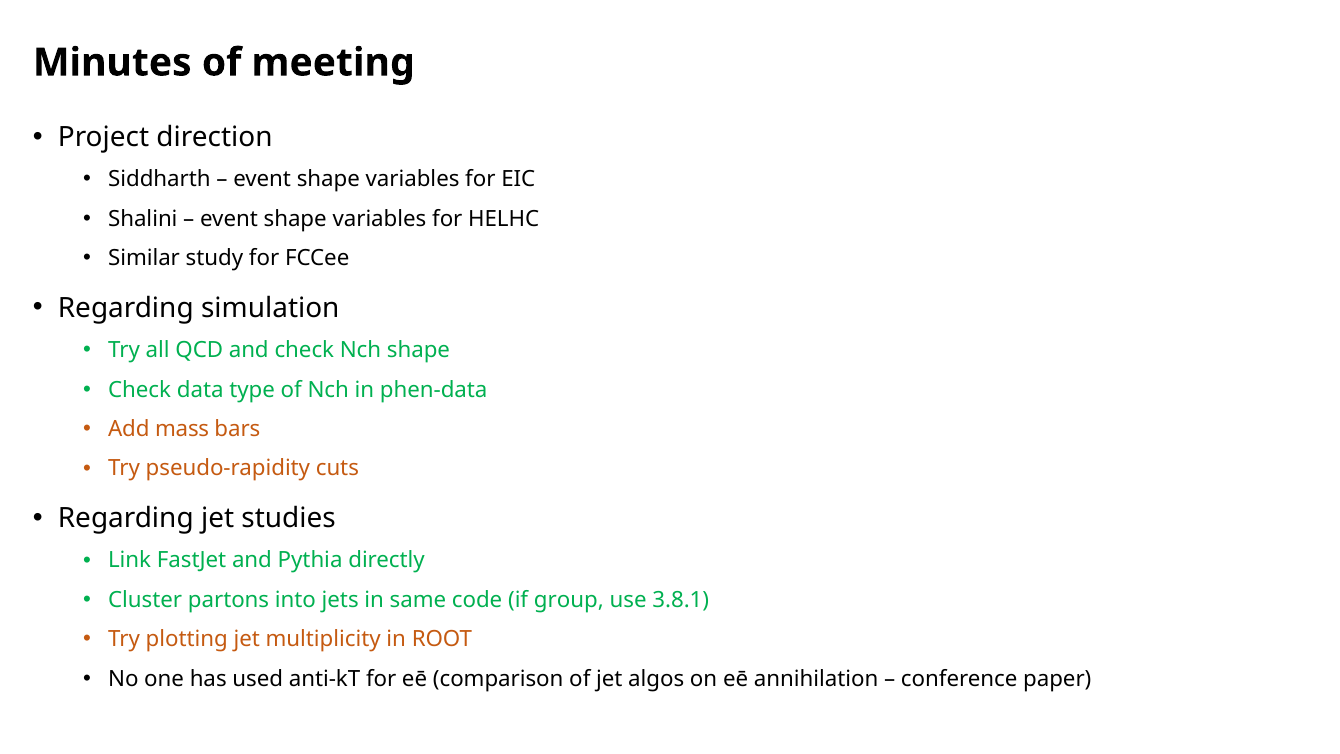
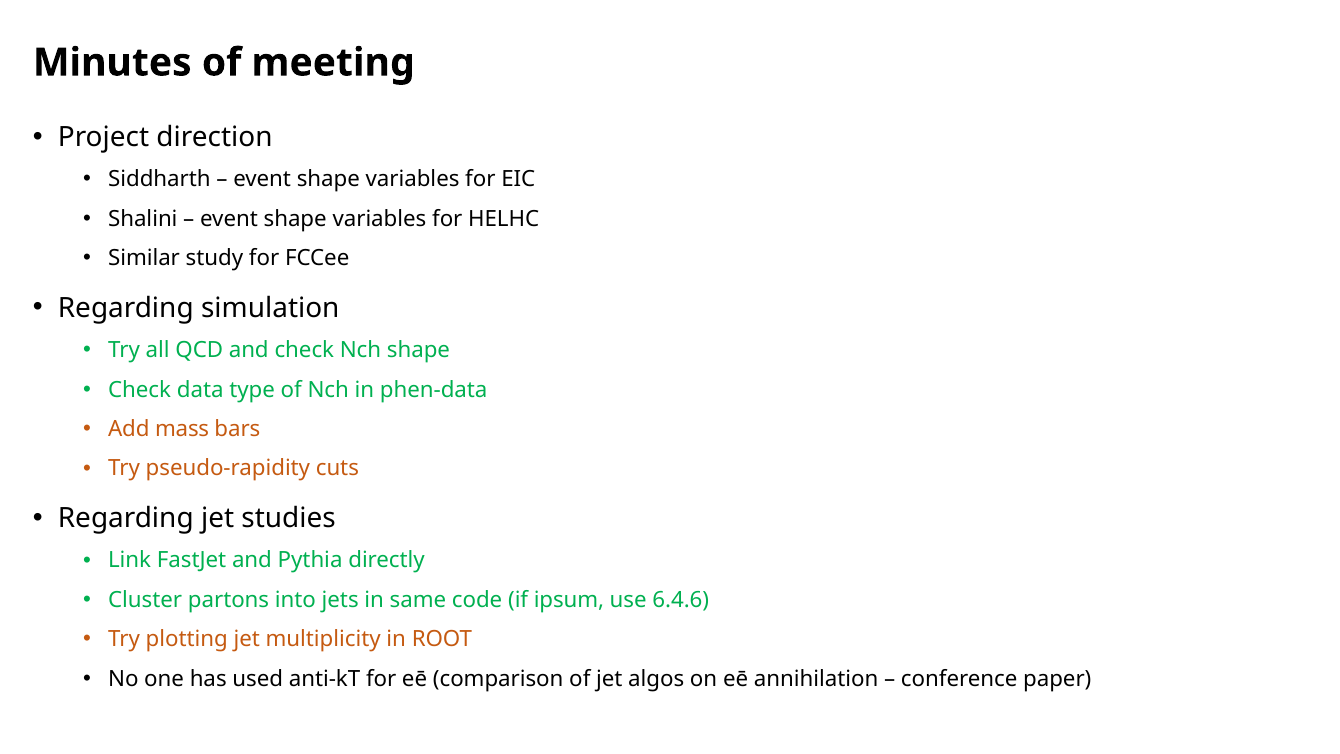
group: group -> ipsum (569, 600)
3.8.1: 3.8.1 -> 6.4.6 (681, 600)
